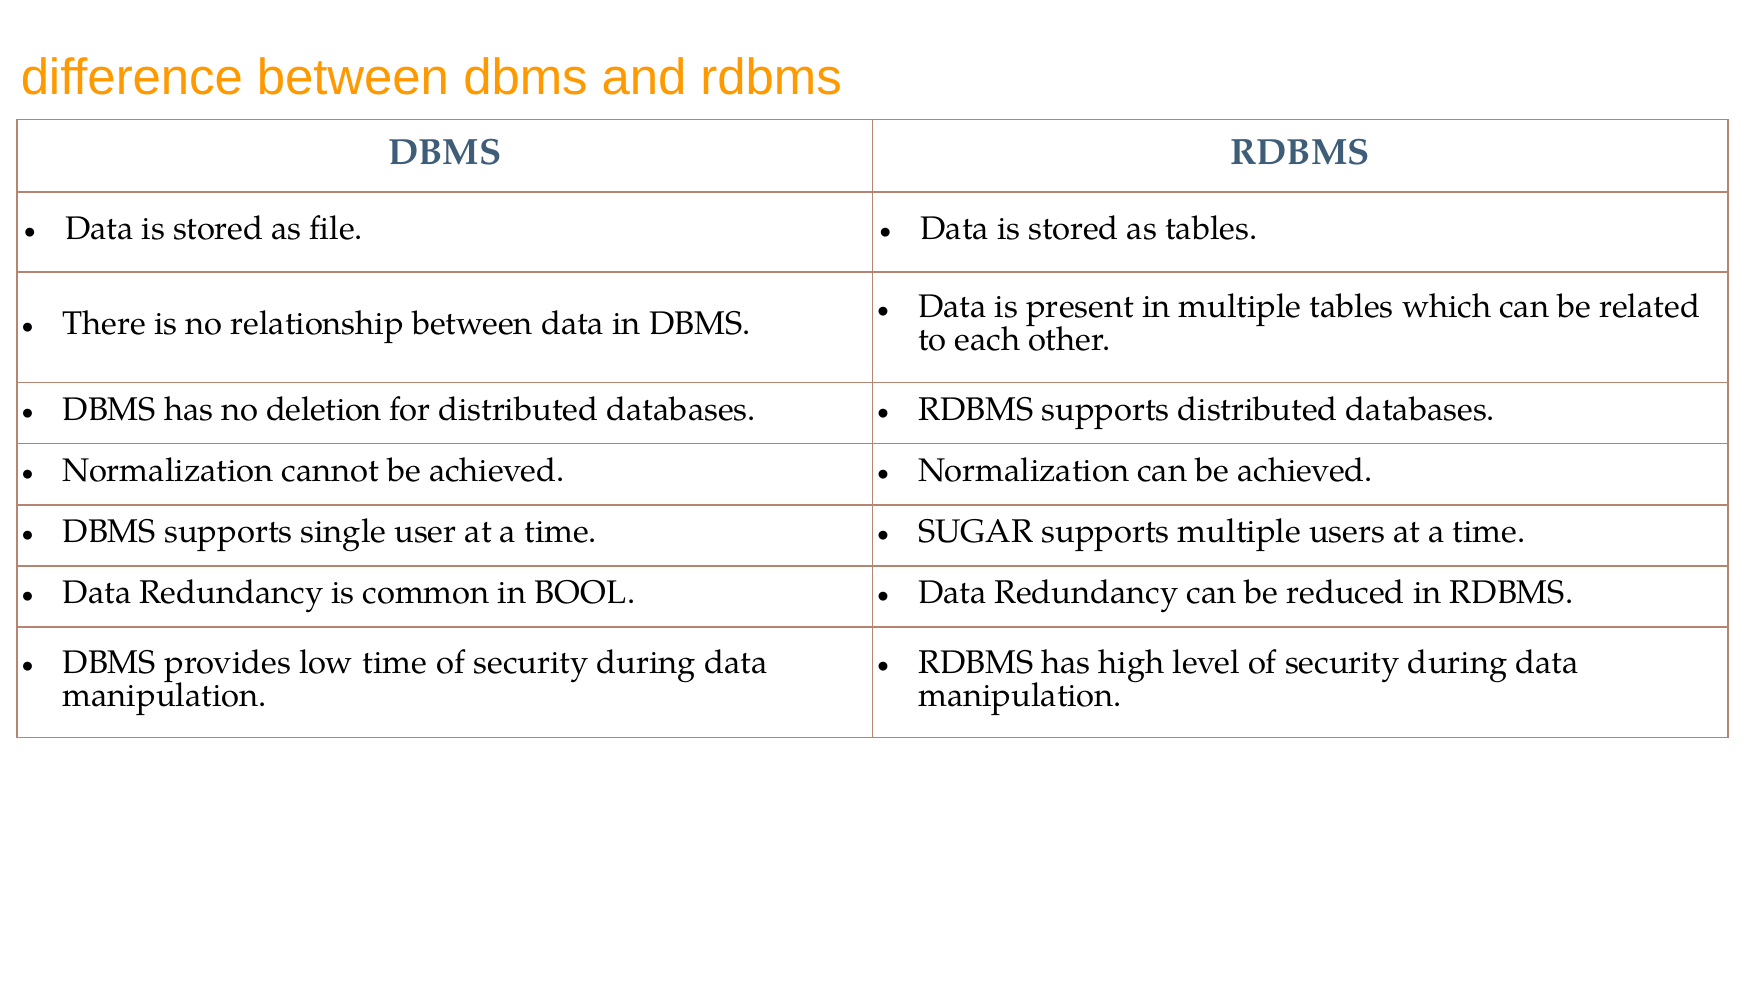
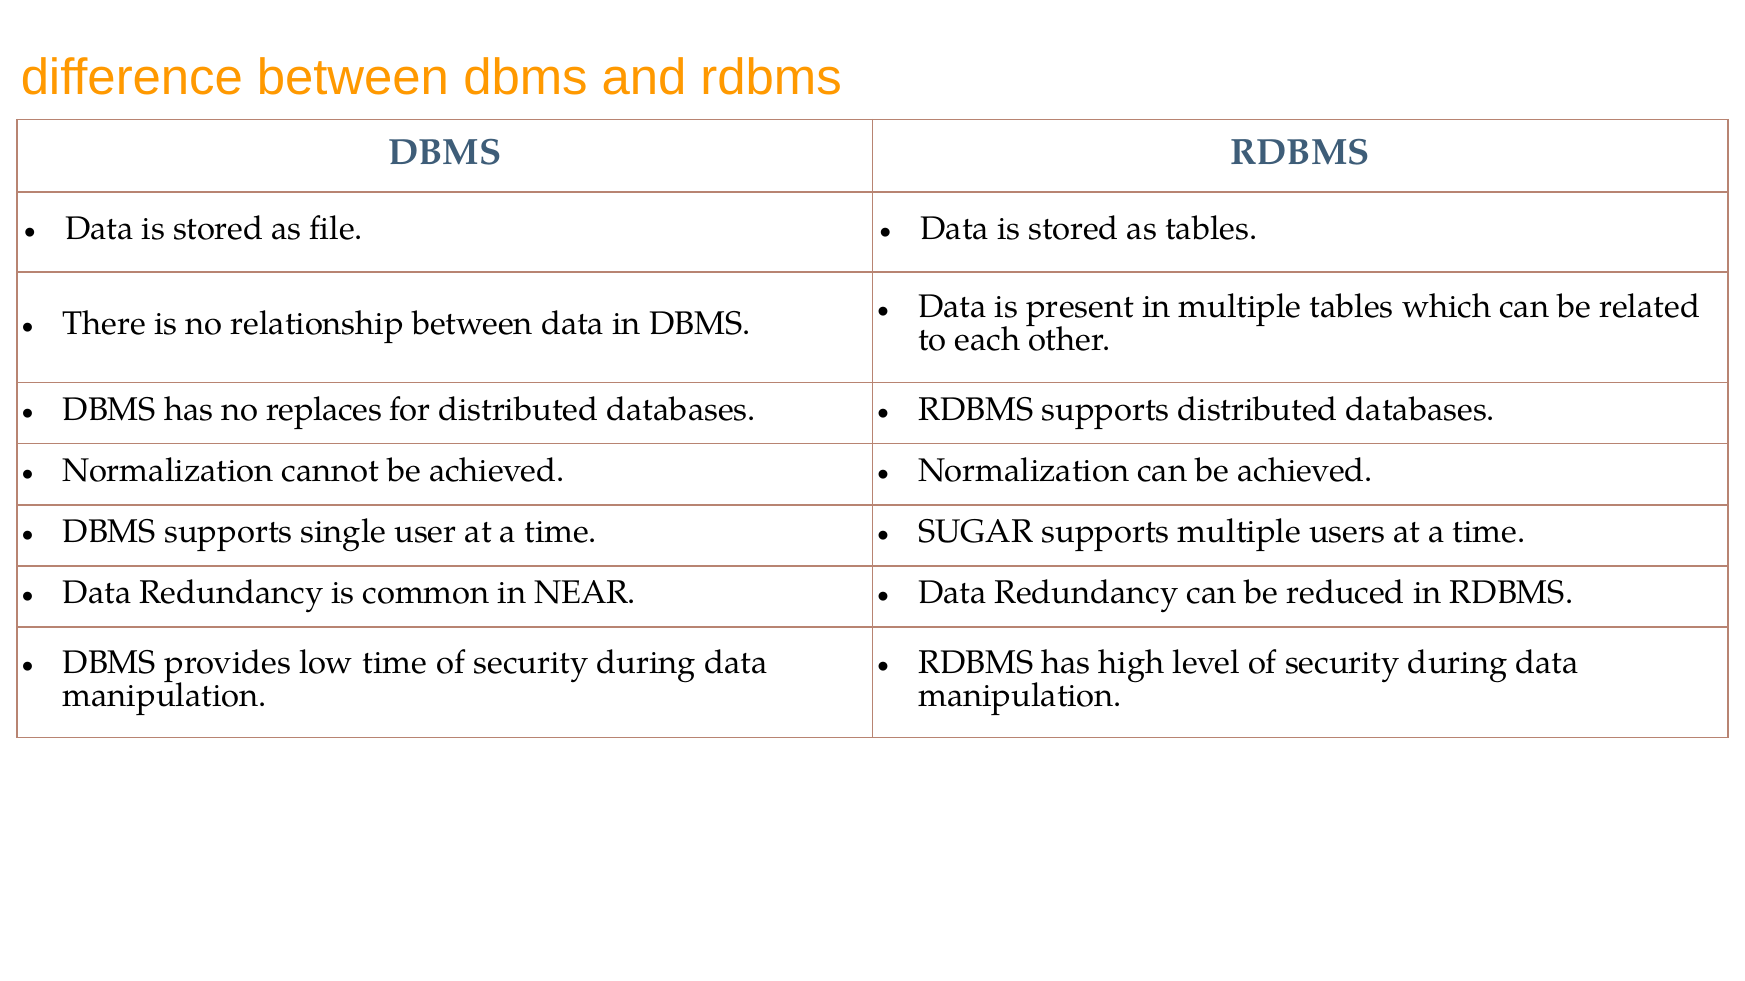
deletion: deletion -> replaces (324, 410)
BOOL: BOOL -> NEAR (585, 593)
